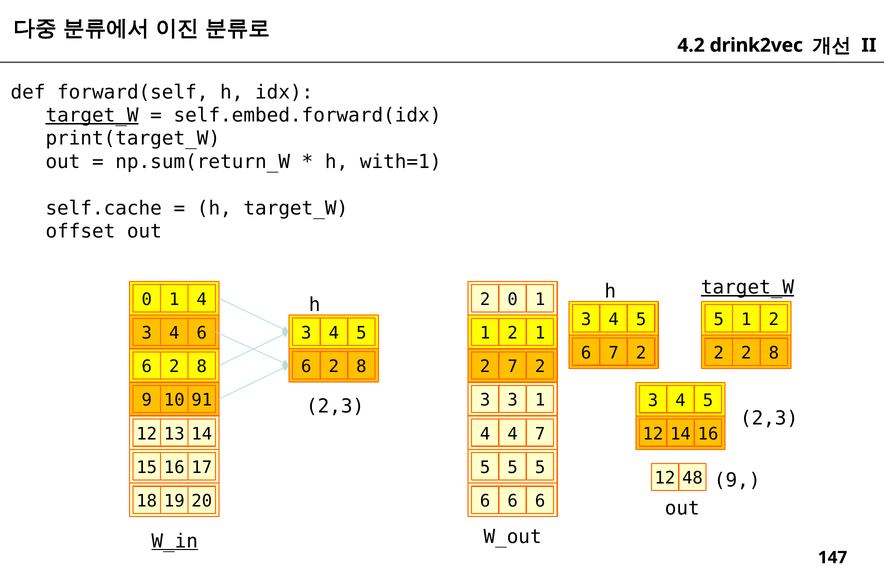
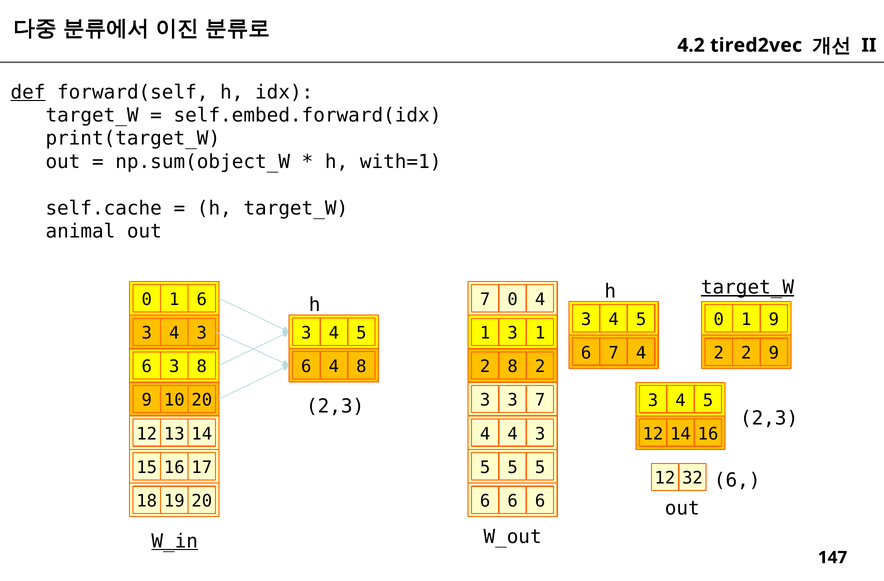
drink2vec: drink2vec -> tired2vec (756, 45)
def underline: none -> present (28, 92)
target_W underline: present -> none (92, 115)
np.sum(return_W: np.sum(return_W -> np.sum(object_W (203, 162)
offset: offset -> animal (80, 231)
0 1 4: 4 -> 6 (202, 299)
h 2: 2 -> 7 (485, 299)
1: 1 -> 4 (540, 299)
4 5 5: 5 -> 0 (719, 319)
2: 2 -> 9 (774, 319)
3 4 6: 6 -> 3 (202, 333)
2: 2 -> 3 (513, 333)
6 7 2: 2 -> 4 (641, 353)
2 2 8: 8 -> 9 (774, 353)
2: 2 -> 4 (334, 366)
2: 2 -> 3 (174, 366)
2 7: 7 -> 8 (513, 366)
10 91: 91 -> 20 (202, 400)
3 1: 1 -> 7 (540, 400)
4 4 7: 7 -> 3 (540, 434)
48: 48 -> 32 (692, 478)
9: 9 -> 6 (737, 480)
